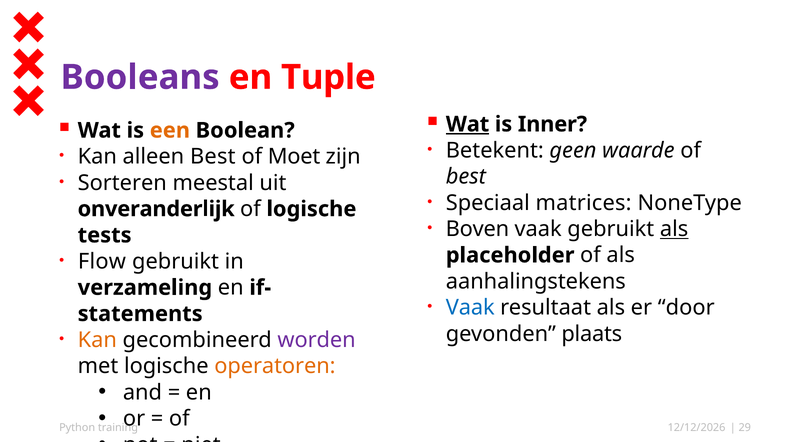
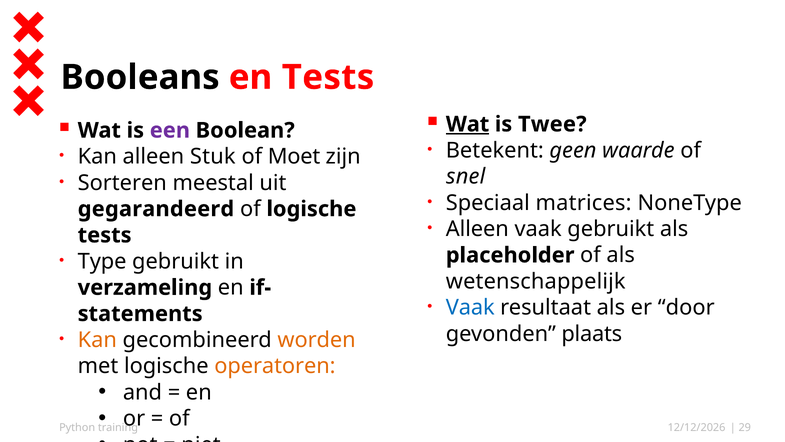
Booleans colour: purple -> black (140, 77)
en Tuple: Tuple -> Tests (328, 77)
Inner: Inner -> Twee (552, 124)
een colour: orange -> purple (170, 130)
alleen Best: Best -> Stuk (213, 156)
best: best -> snel (466, 176)
onveranderlijk: onveranderlijk -> gegarandeerd (156, 209)
Boven: Boven -> Alleen (477, 229)
als underline: present -> none (674, 229)
Flow: Flow -> Type (102, 261)
aanhalingstekens: aanhalingstekens -> wetenschappelijk (536, 281)
worden colour: purple -> orange (317, 340)
